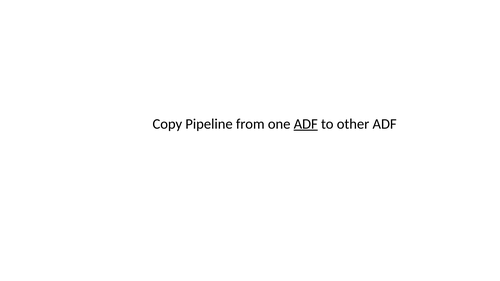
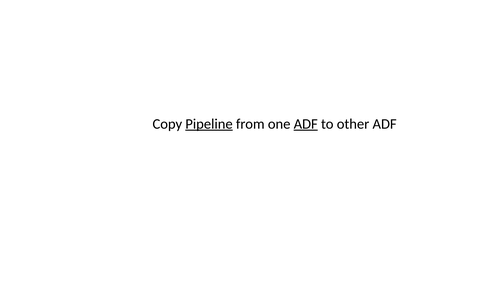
Pipeline underline: none -> present (209, 124)
